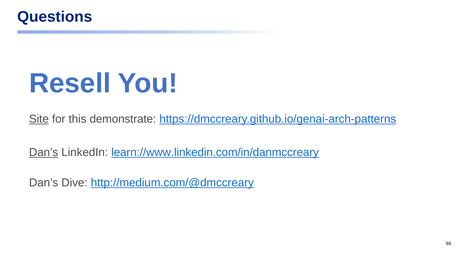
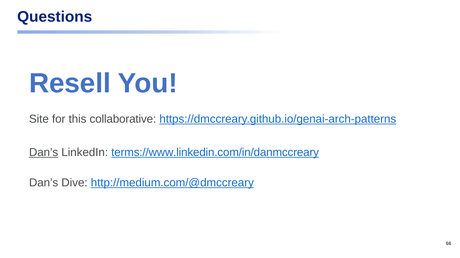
Site underline: present -> none (39, 119)
demonstrate: demonstrate -> collaborative (123, 119)
learn://www.linkedin.com/in/danmccreary: learn://www.linkedin.com/in/danmccreary -> terms://www.linkedin.com/in/danmccreary (215, 153)
